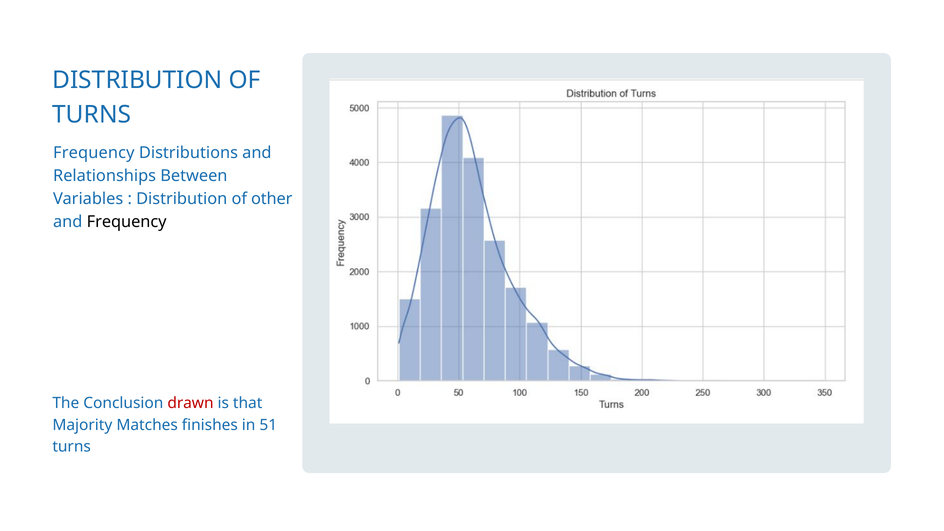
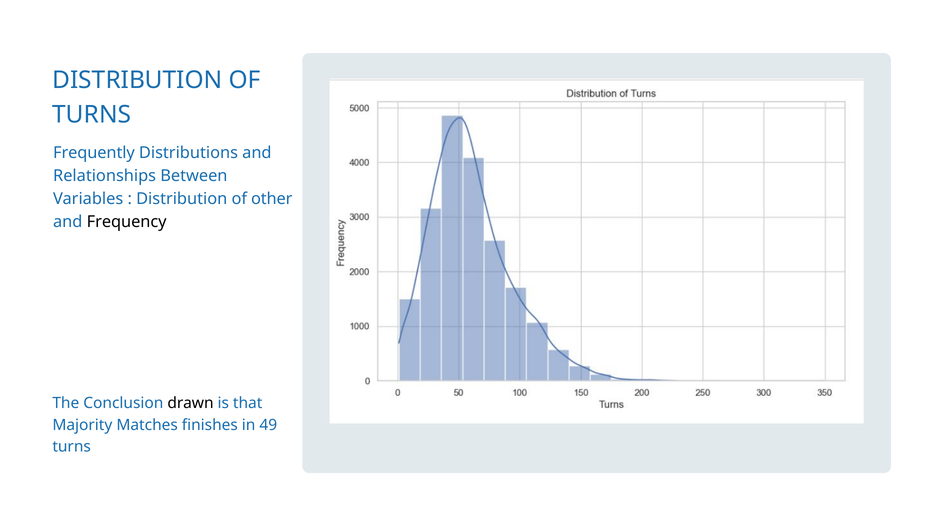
Frequency: Frequency -> Frequently (94, 153)
drawn colour: red -> black (191, 403)
51: 51 -> 49 (268, 425)
